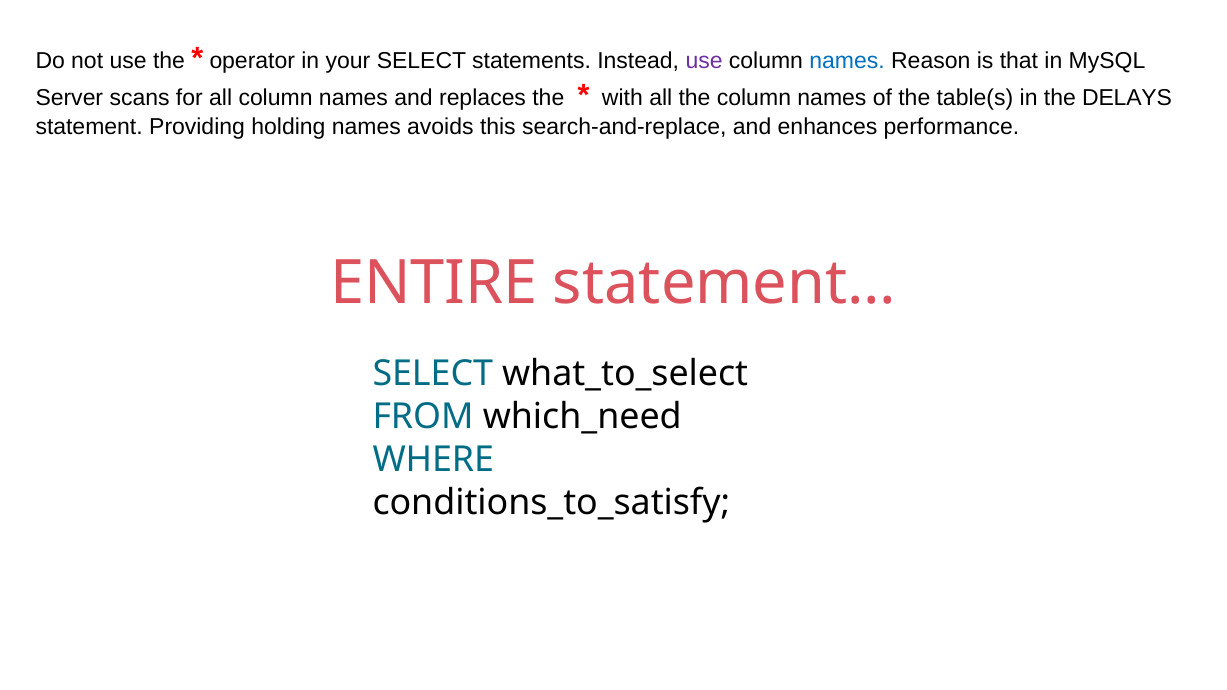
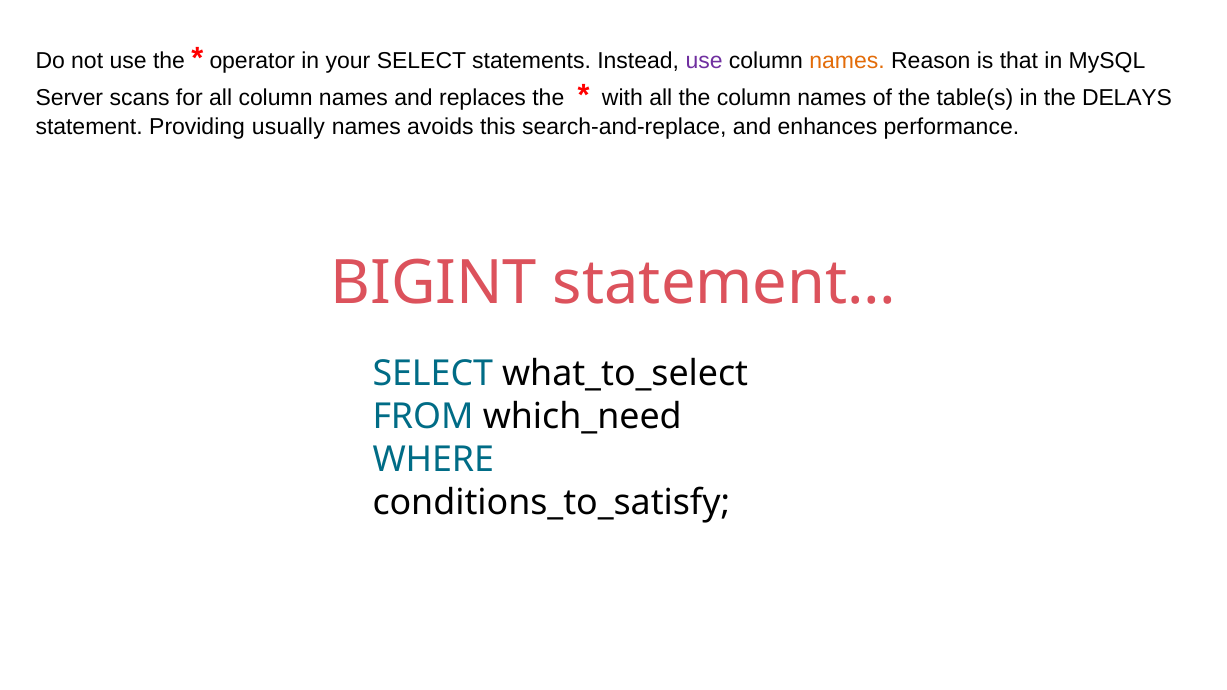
names colour: blue -> orange (847, 61)
holding: holding -> usually (288, 127)
ENTIRE: ENTIRE -> BIGINT (434, 283)
